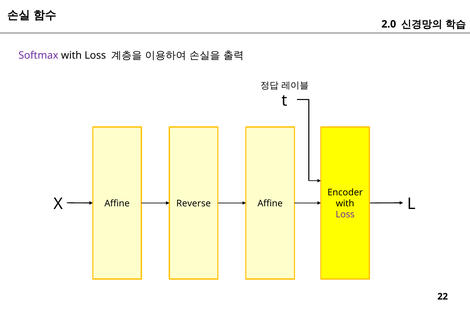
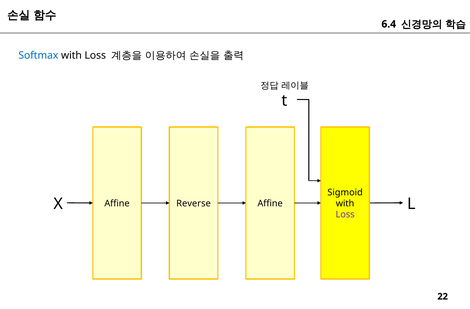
2.0: 2.0 -> 6.4 (389, 24)
Softmax colour: purple -> blue (38, 55)
Encoder: Encoder -> Sigmoid (345, 192)
